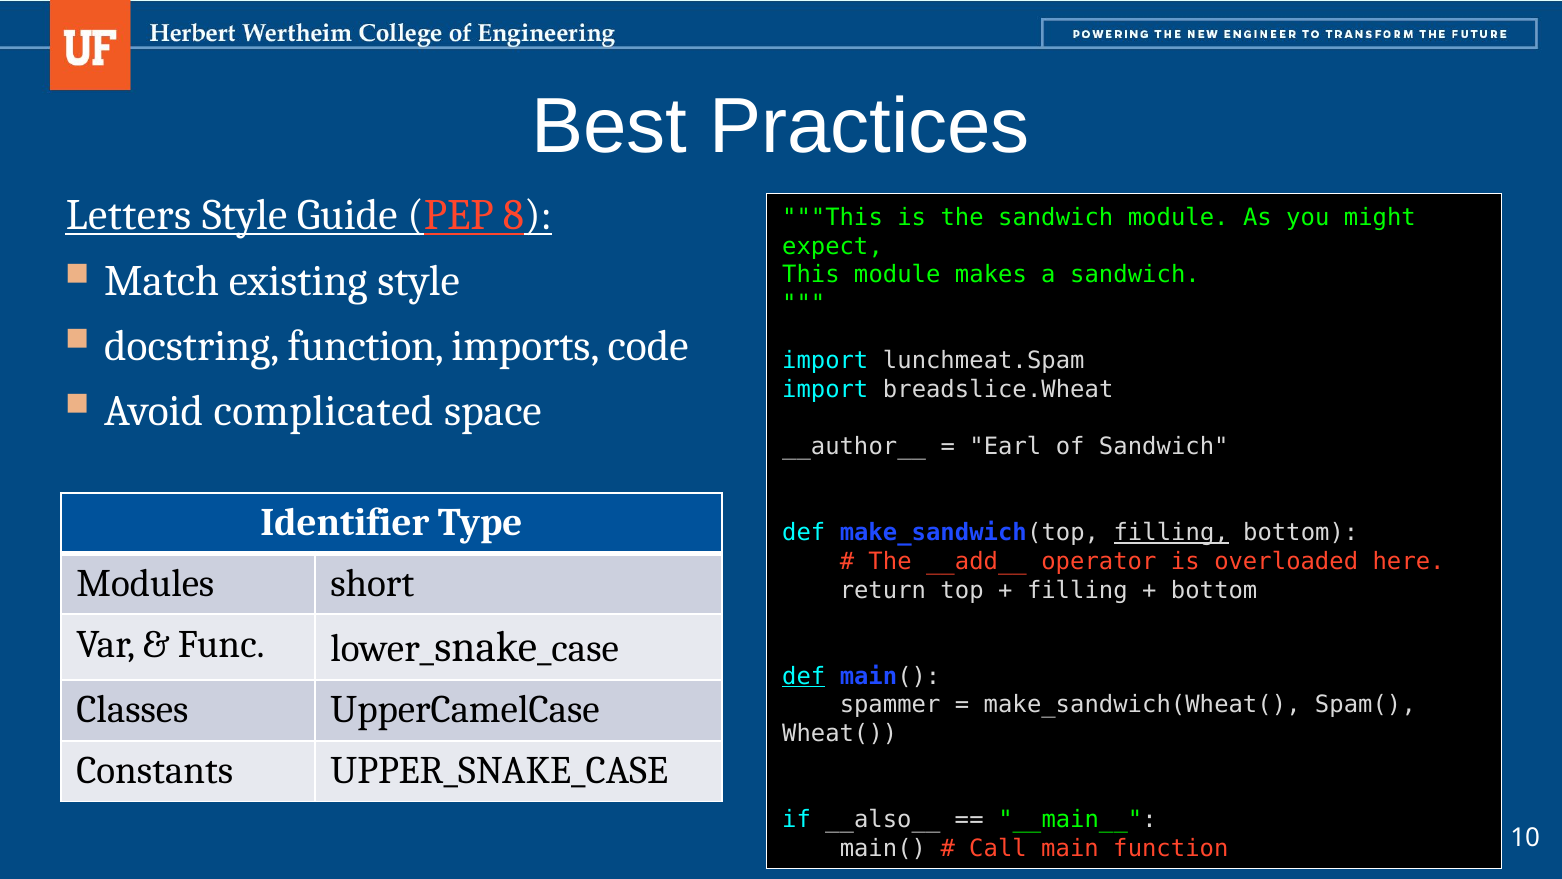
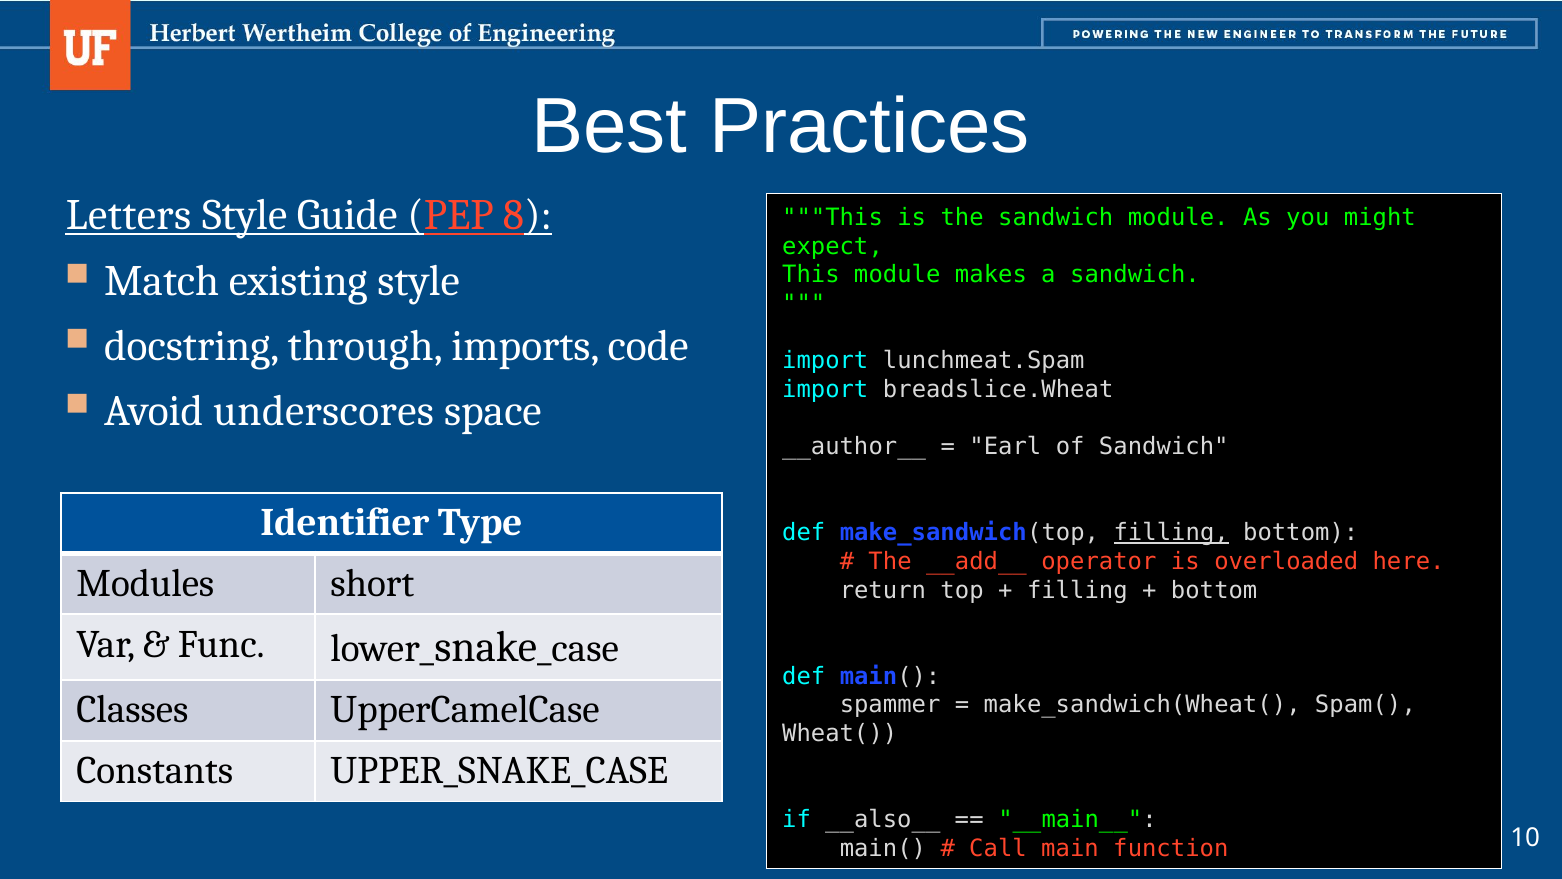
docstring function: function -> through (365, 346)
complicated: complicated -> underscores (324, 411)
def underline: present -> none (804, 676)
